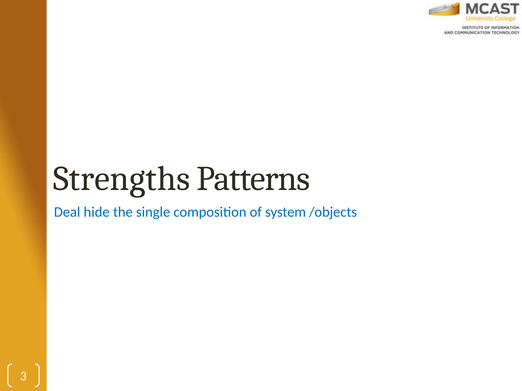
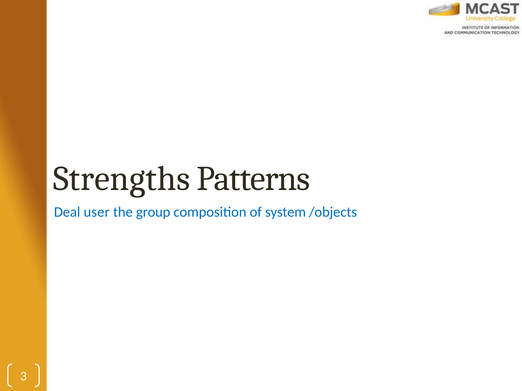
hide: hide -> user (97, 212)
single: single -> group (153, 212)
